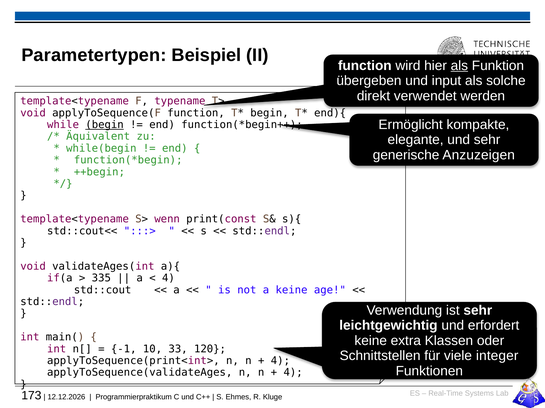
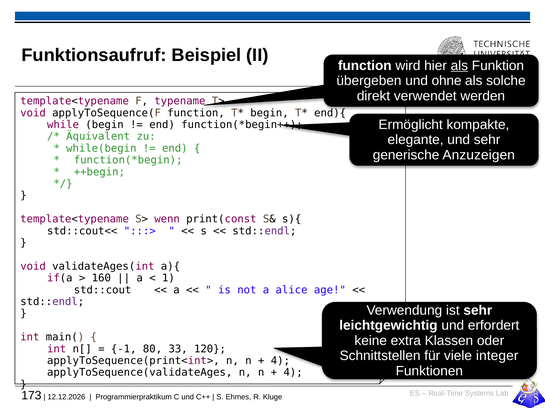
Parametertypen: Parametertypen -> Funktionsaufruf (94, 55)
input: input -> ohne (447, 81)
begin underline: present -> none (105, 125)
335: 335 -> 160 (101, 279)
4: 4 -> 1 (168, 279)
a keine: keine -> alice (292, 290)
10: 10 -> 80 (152, 350)
